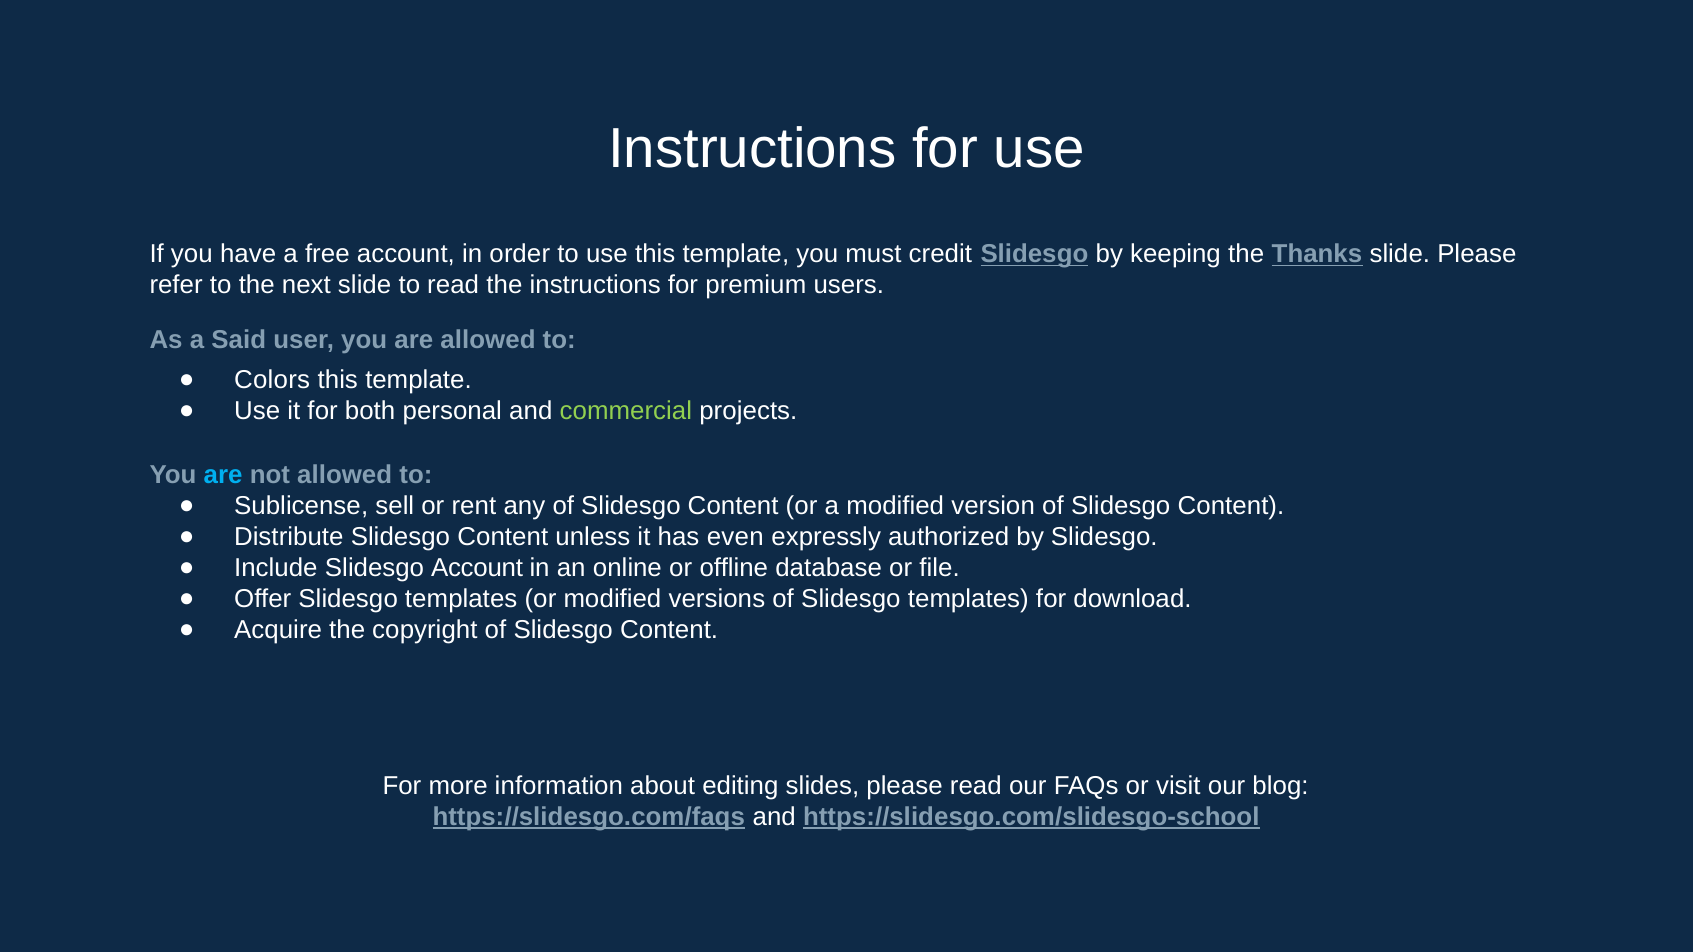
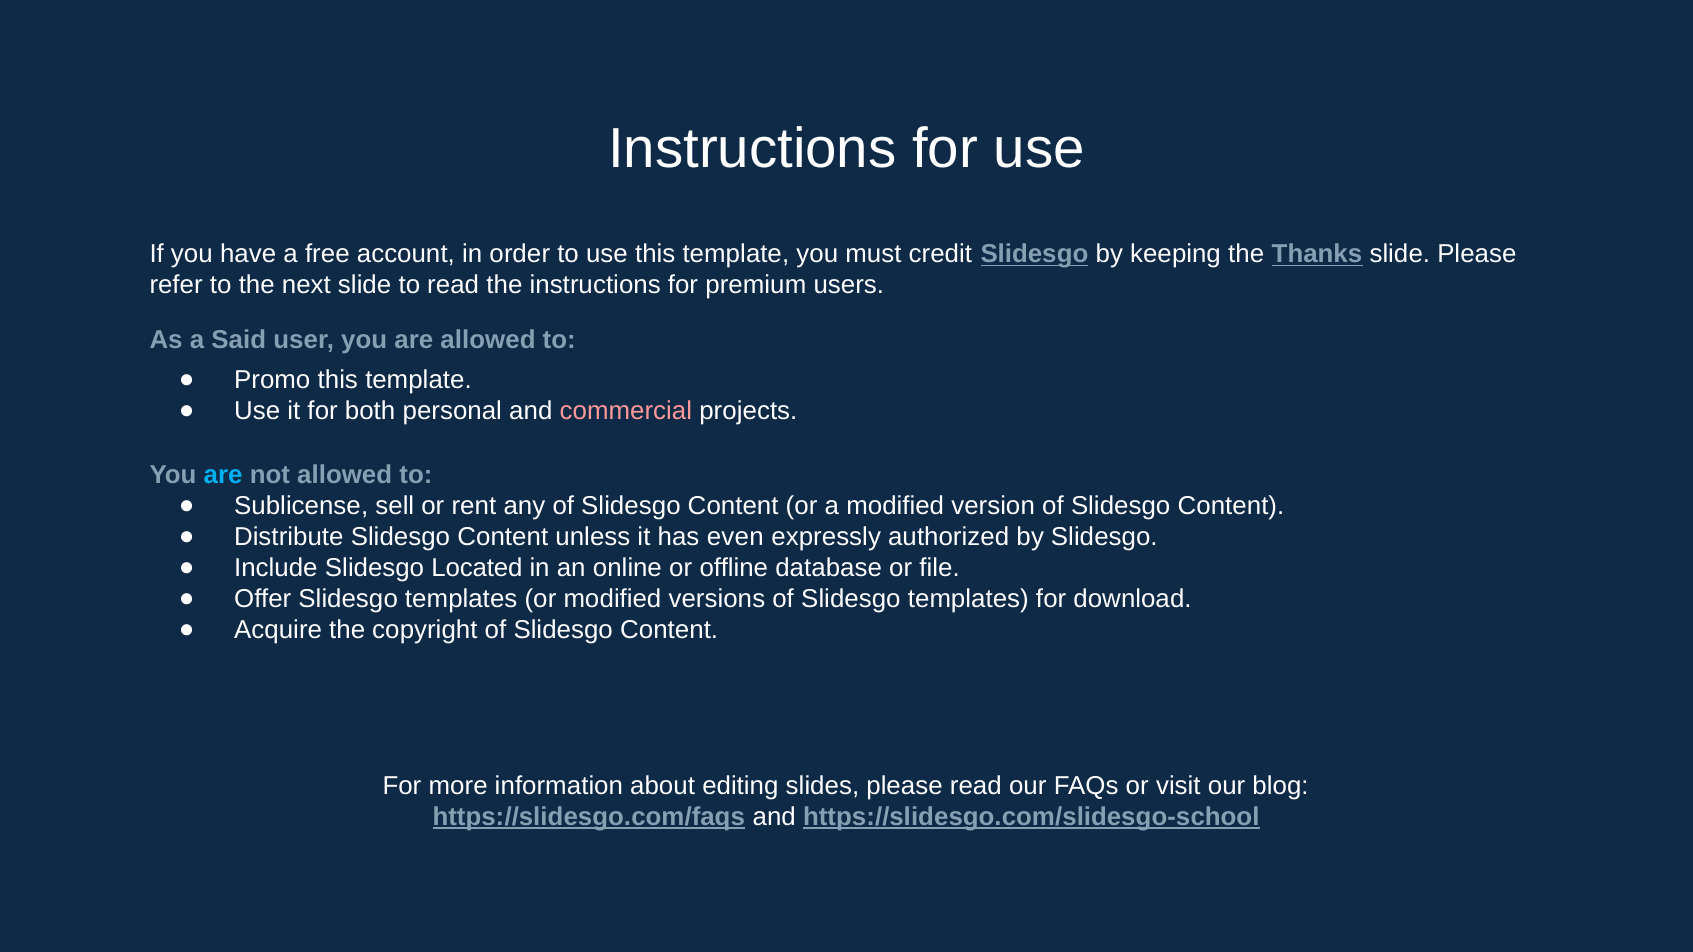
Colors: Colors -> Promo (272, 380)
commercial colour: light green -> pink (626, 411)
Slidesgo Account: Account -> Located (477, 568)
